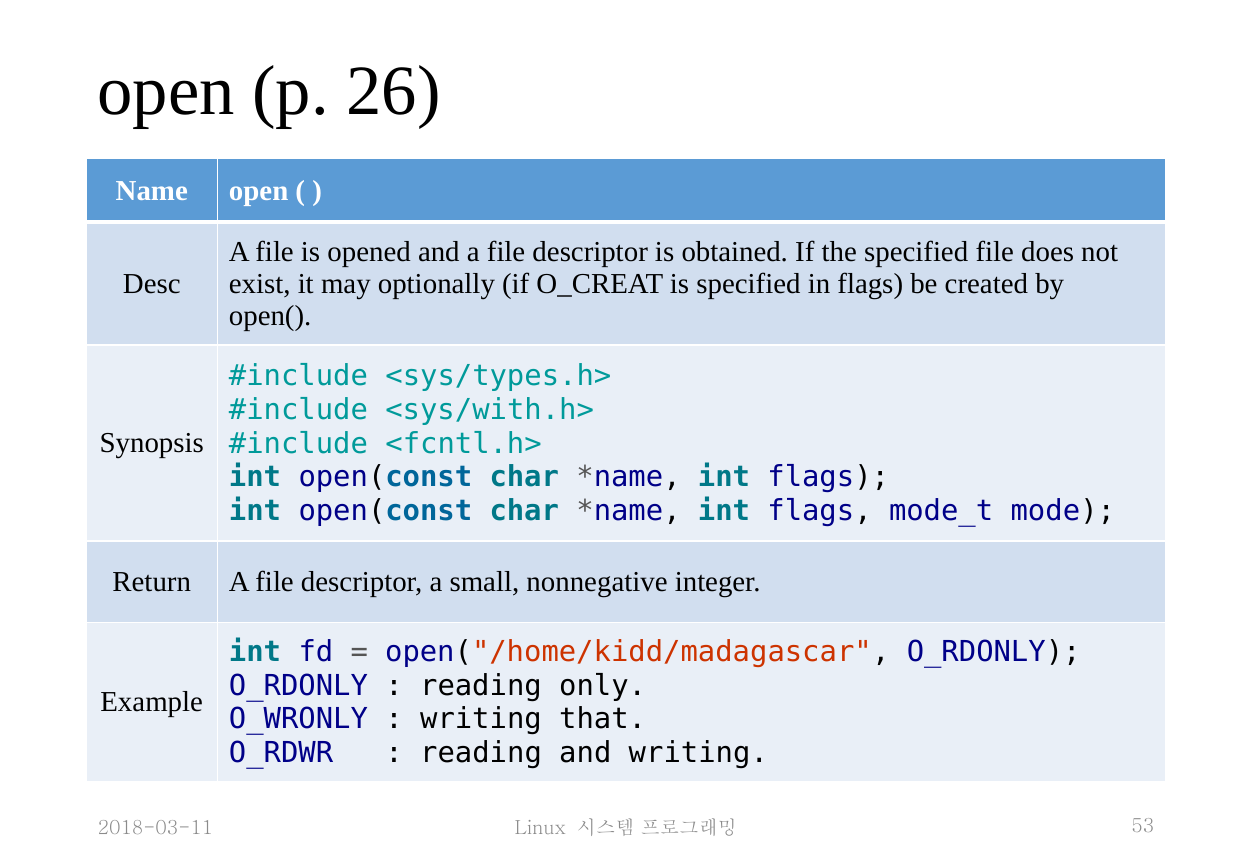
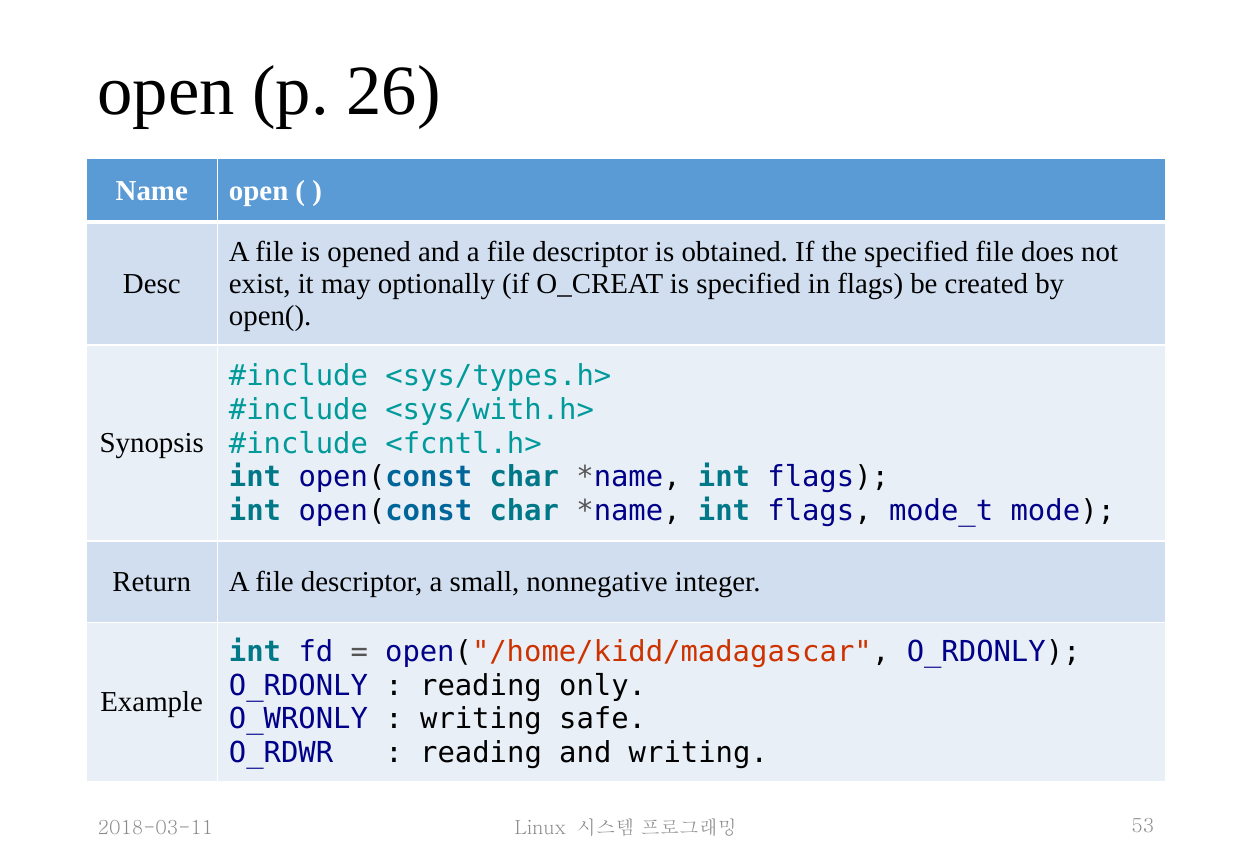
that: that -> safe (603, 719)
